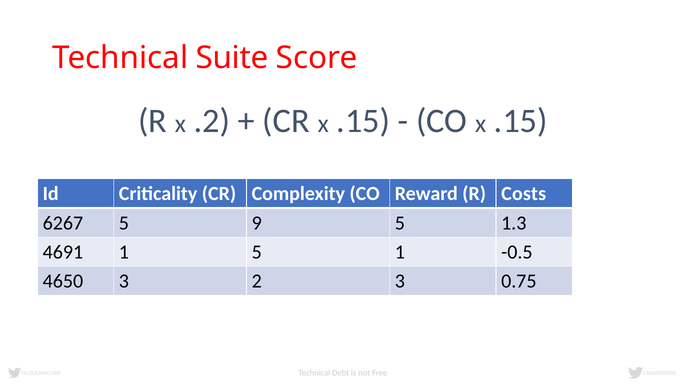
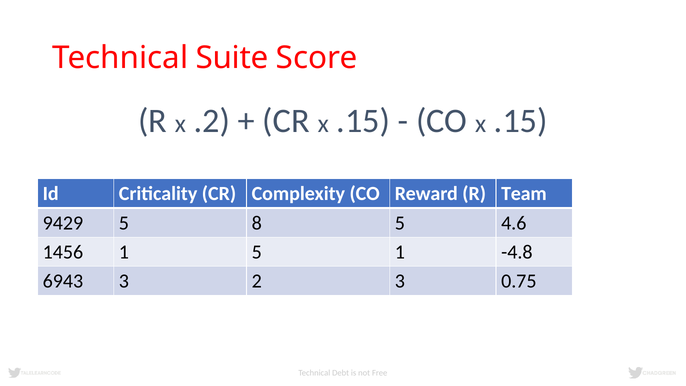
Costs: Costs -> Team (524, 194)
6267: 6267 -> 9429 (63, 223)
9: 9 -> 8 (257, 223)
1.3: 1.3 -> 4.6 (514, 223)
4691: 4691 -> 1456 (63, 252)
-0.5: -0.5 -> -4.8 (517, 252)
4650: 4650 -> 6943 (63, 281)
